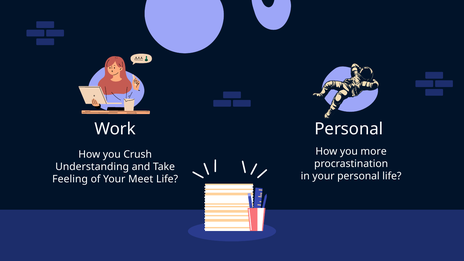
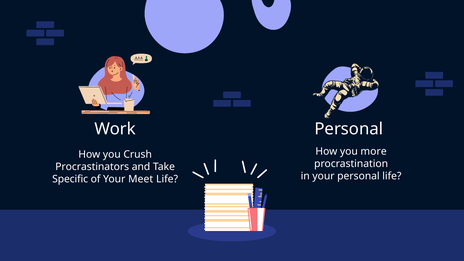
Understanding: Understanding -> Procrastinators (92, 167)
Feeling: Feeling -> Specific (70, 179)
